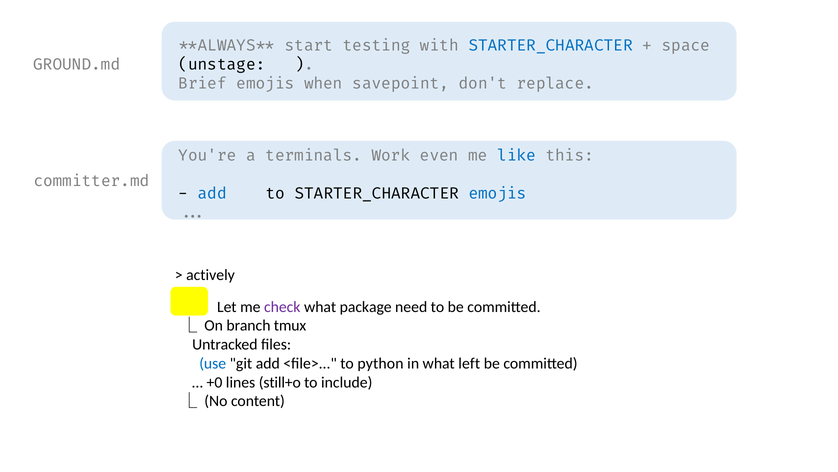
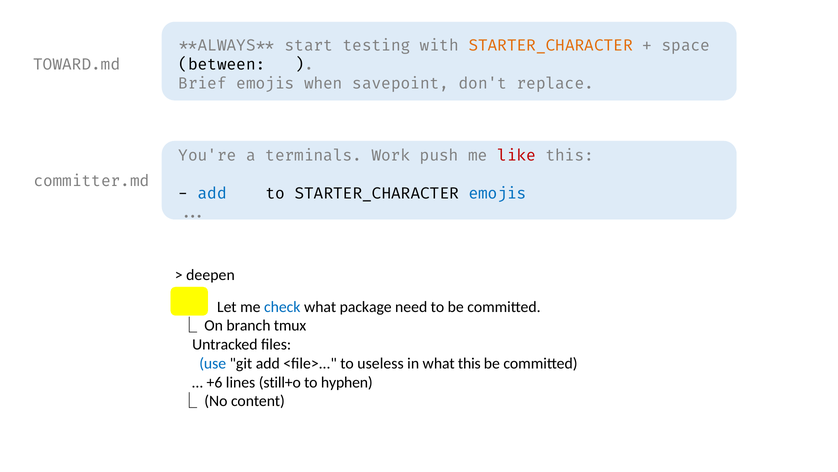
STARTER_CHARACTER colour: blue -> orange (551, 46)
unstage: unstage -> between (222, 64)
GROUND.md: GROUND.md -> TOWARD.md (77, 65)
even: even -> push (439, 156)
like colour: blue -> red (517, 156)
actively: actively -> deepen (210, 275)
check colour: purple -> blue (282, 306)
python: python -> useless (380, 363)
what left: left -> this (469, 363)
+0: +0 -> +6 (214, 382)
include: include -> hyphen (347, 382)
